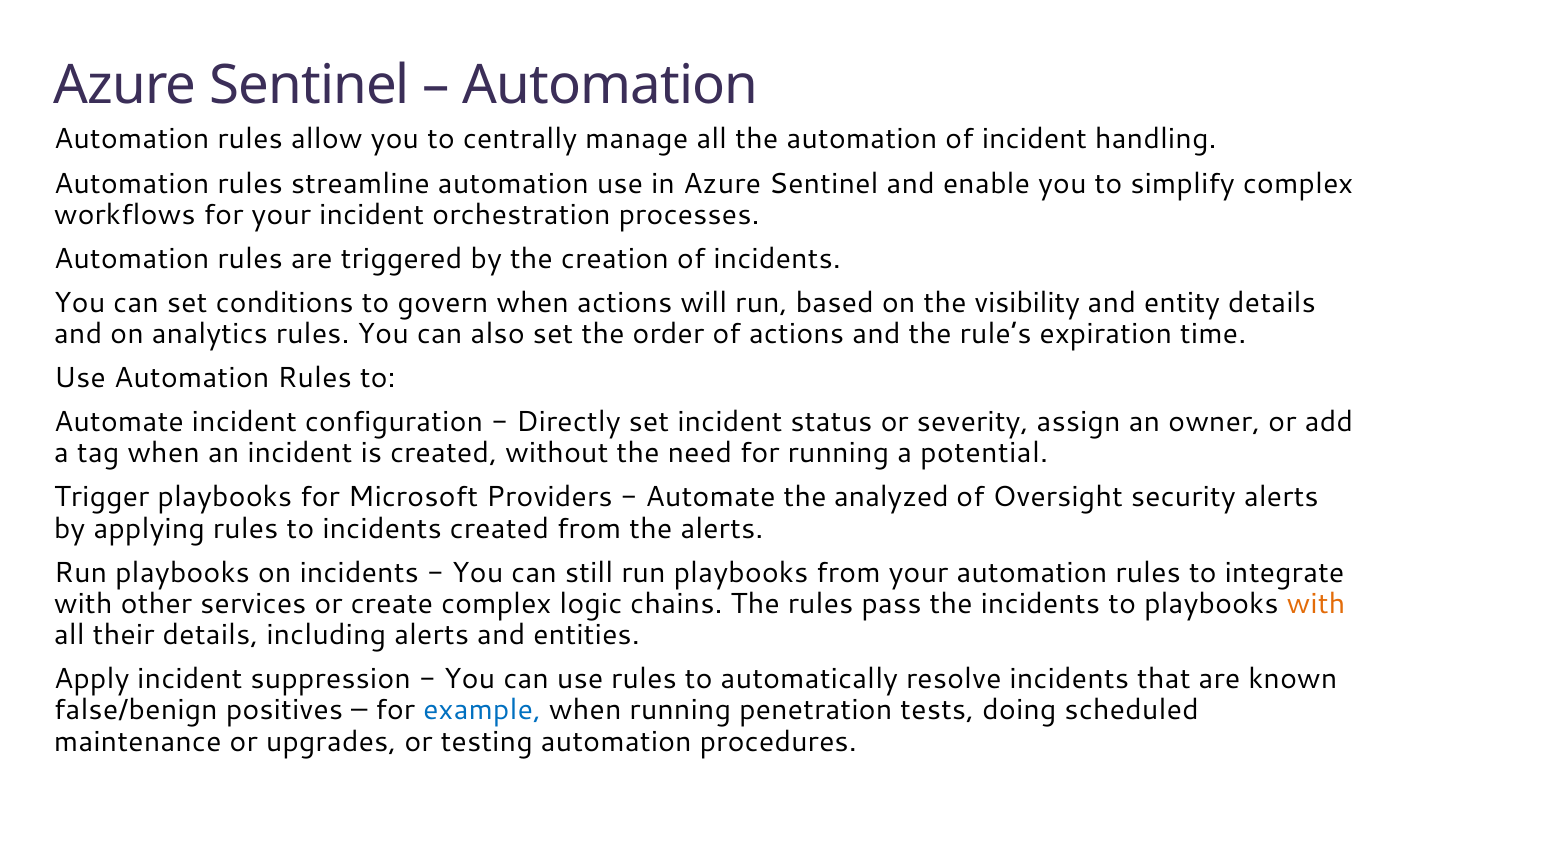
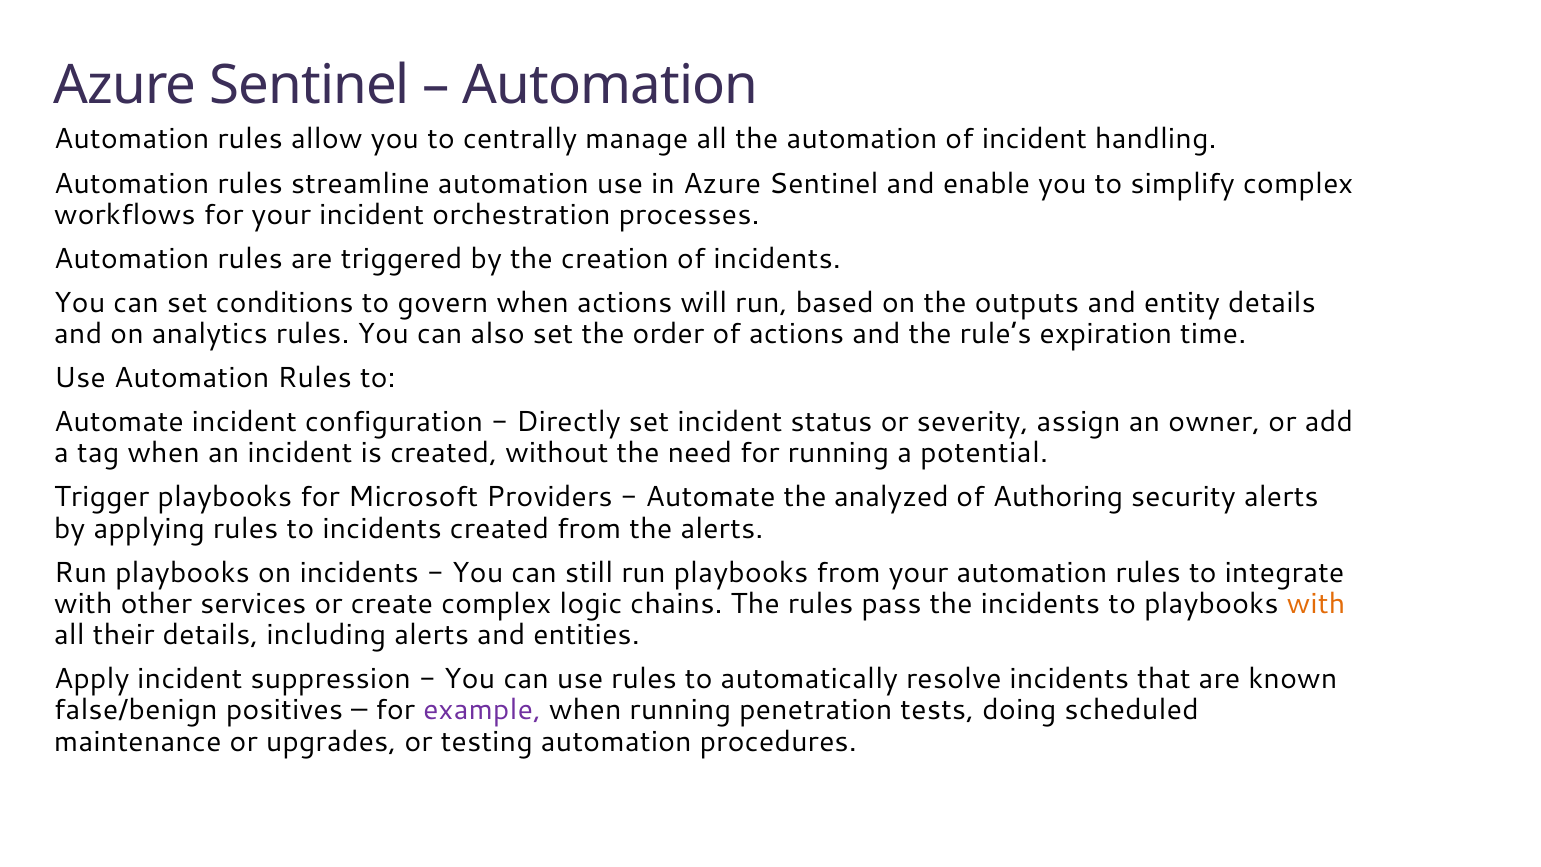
visibility: visibility -> outputs (1027, 303)
Oversight: Oversight -> Authoring (1058, 497)
example colour: blue -> purple (482, 710)
